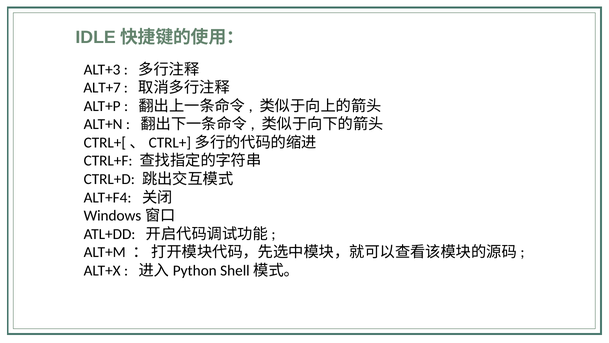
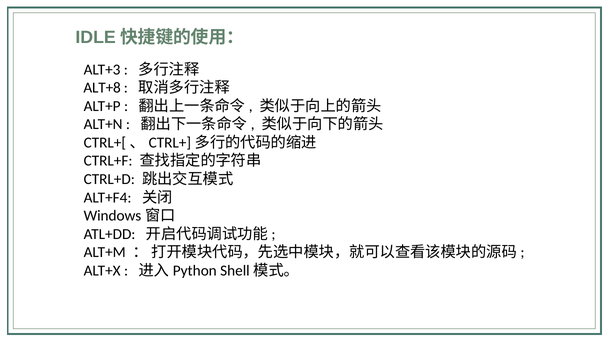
ALT+7: ALT+7 -> ALT+8 (102, 88)
